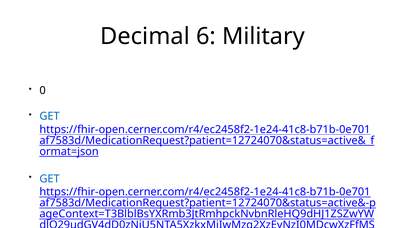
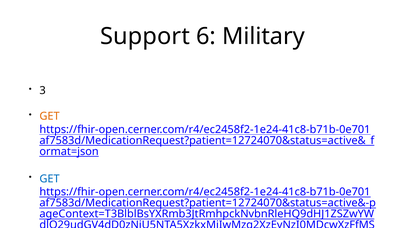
Decimal: Decimal -> Support (145, 36)
0: 0 -> 3 (43, 91)
GET colour: blue -> orange (50, 116)
